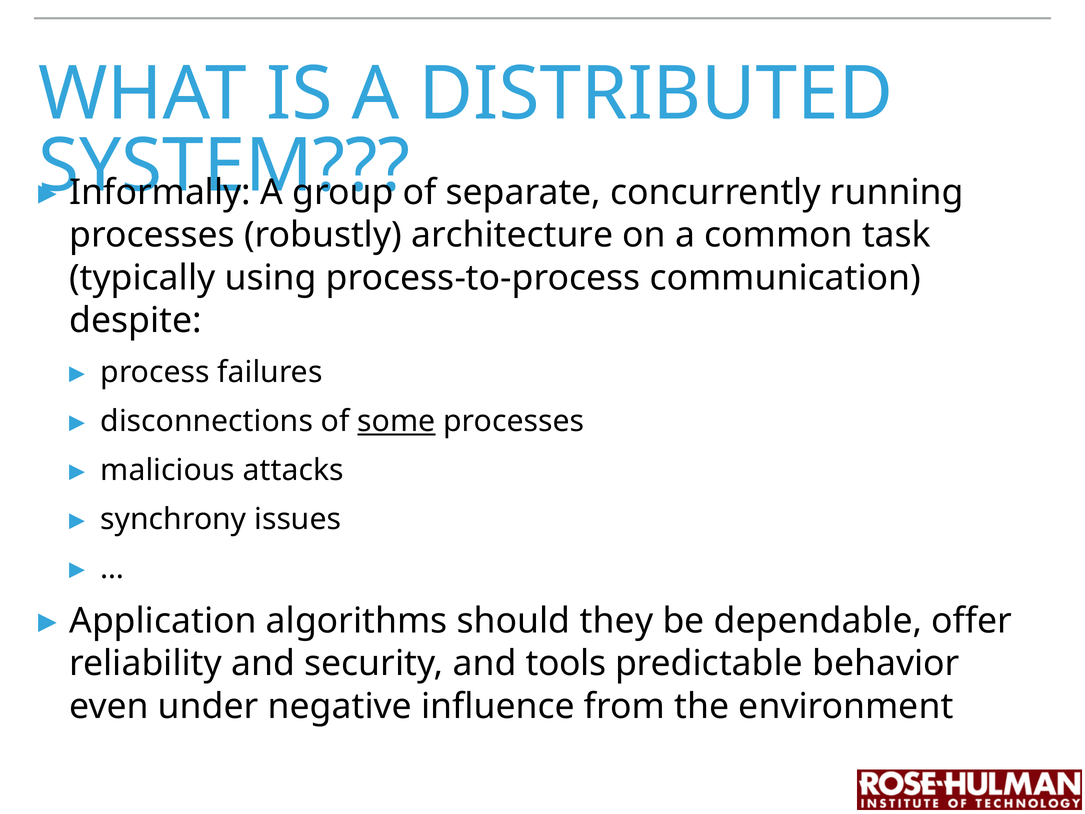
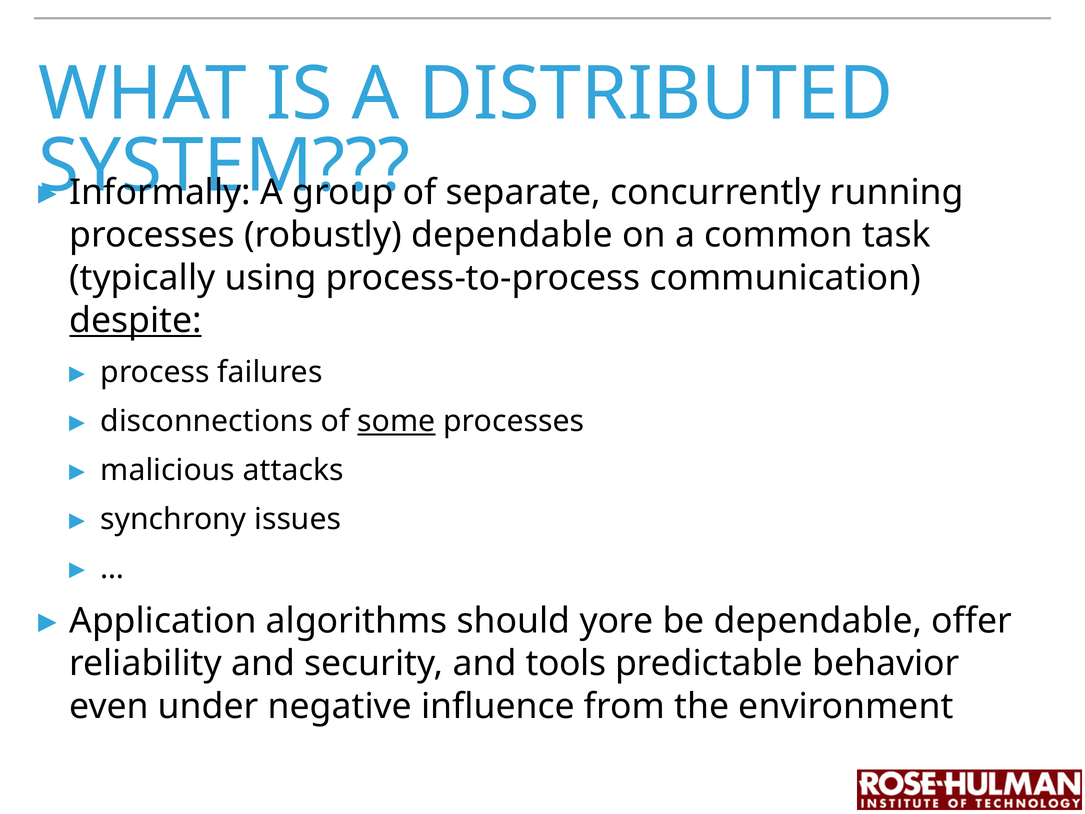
robustly architecture: architecture -> dependable (512, 235)
despite underline: none -> present (136, 320)
they: they -> yore (617, 621)
